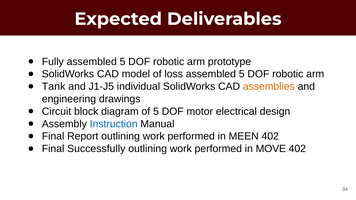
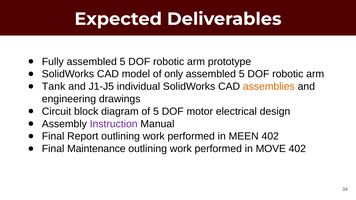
loss: loss -> only (174, 74)
Instruction colour: blue -> purple (114, 124)
Successfully: Successfully -> Maintenance (96, 149)
